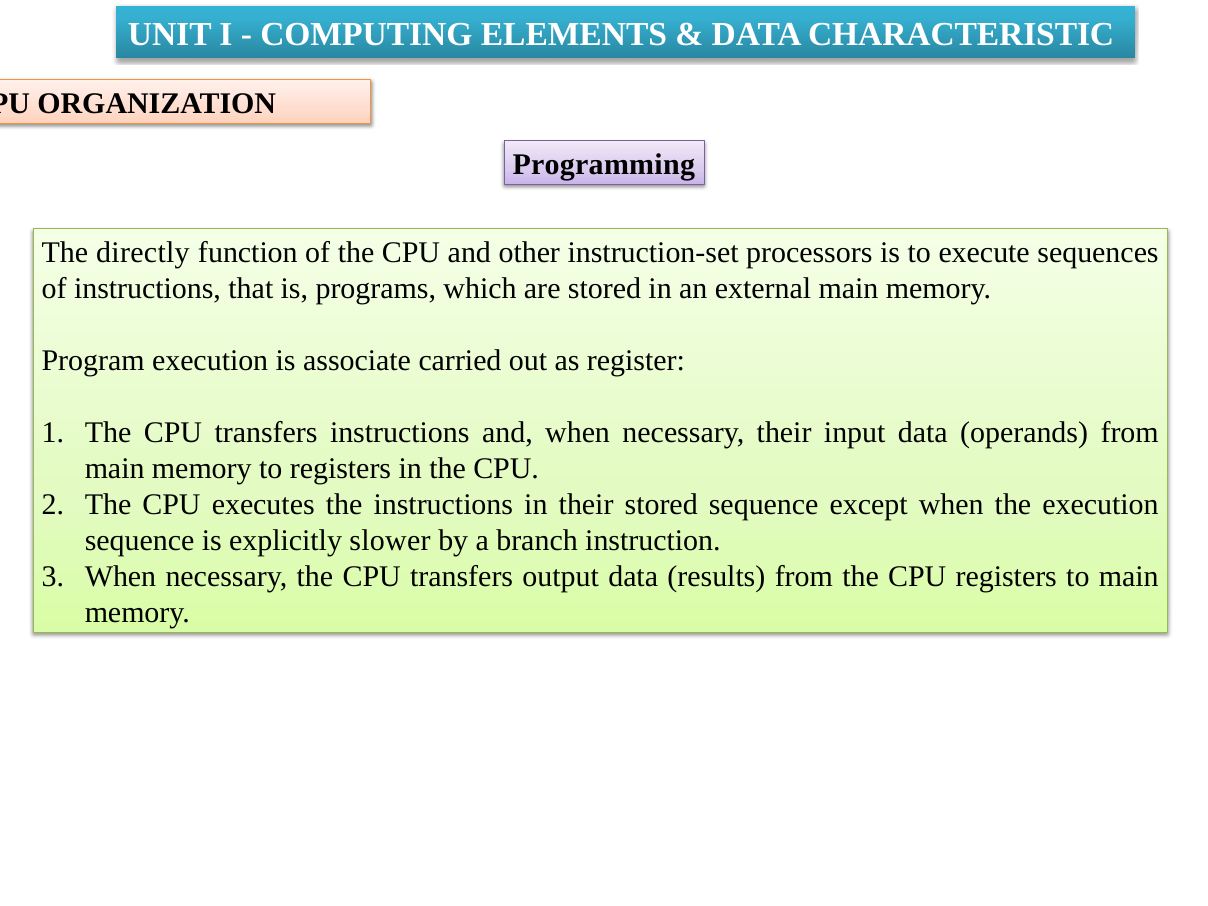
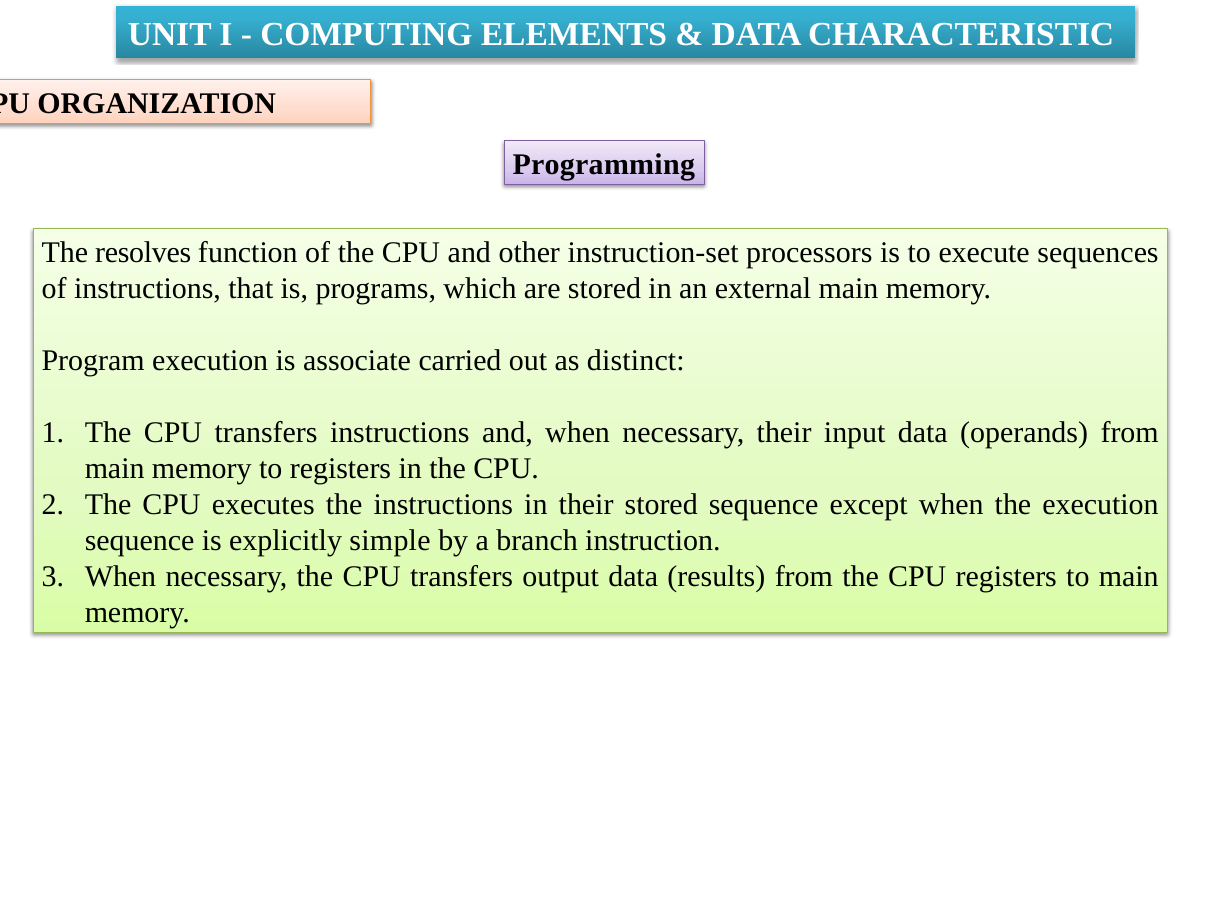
directly: directly -> resolves (143, 253)
register: register -> distinct (636, 361)
slower: slower -> simple (390, 541)
